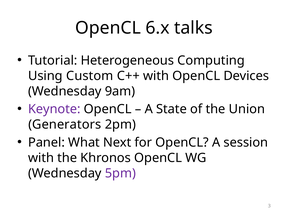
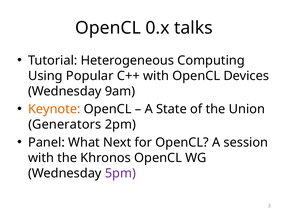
6.x: 6.x -> 0.x (157, 28)
Custom: Custom -> Popular (90, 76)
Keynote colour: purple -> orange (54, 109)
